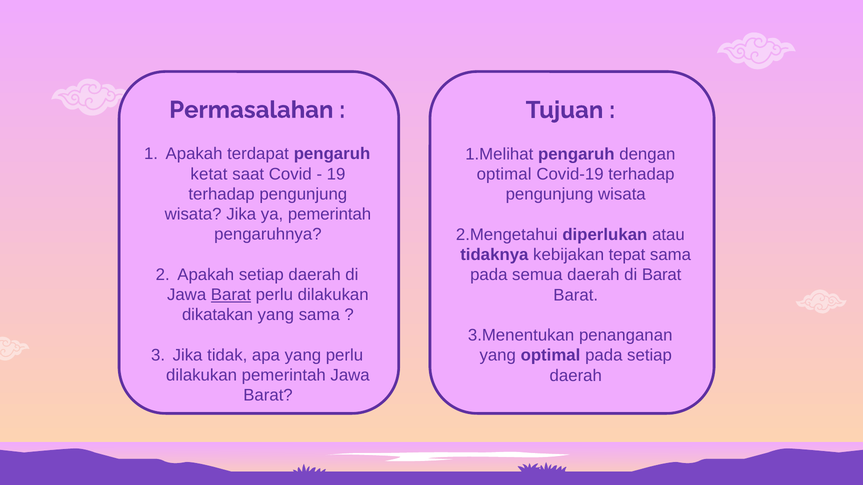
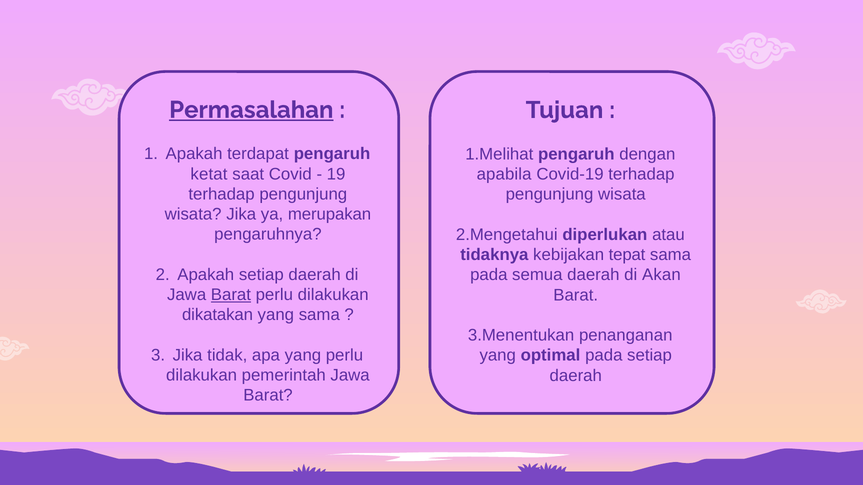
Permasalahan underline: none -> present (251, 110)
optimal: optimal -> apabila (504, 174)
ya pemerintah: pemerintah -> merupakan (330, 214)
di Barat: Barat -> Akan (661, 275)
